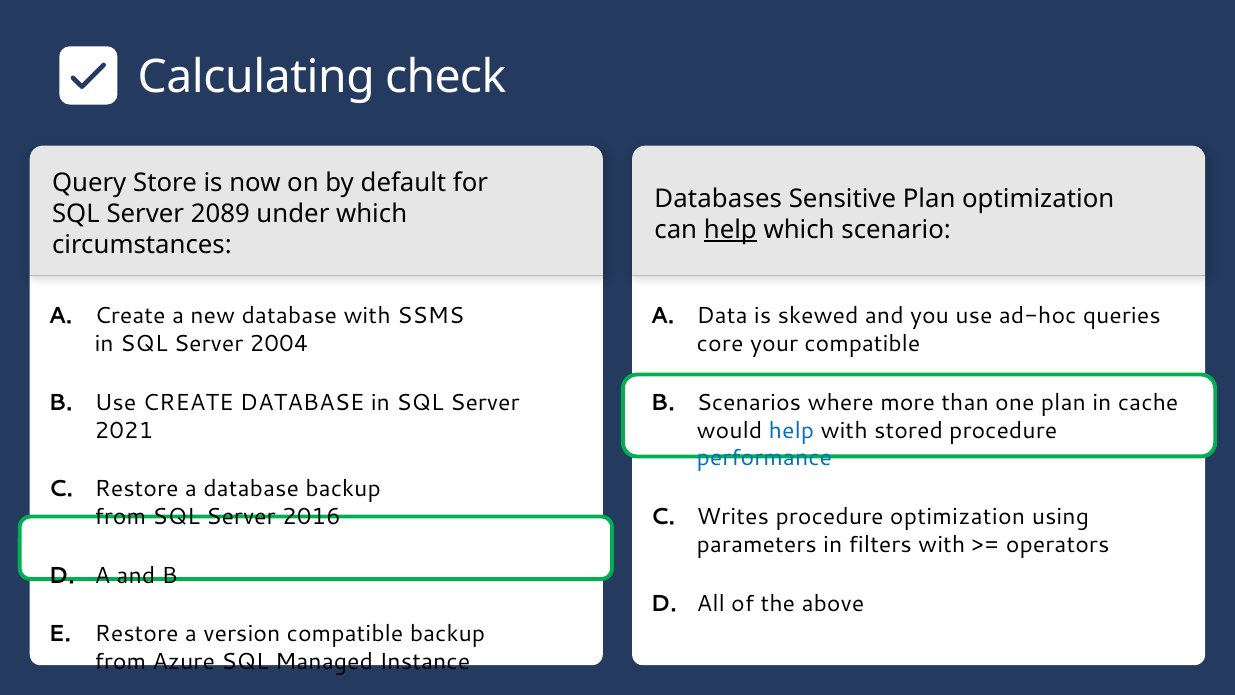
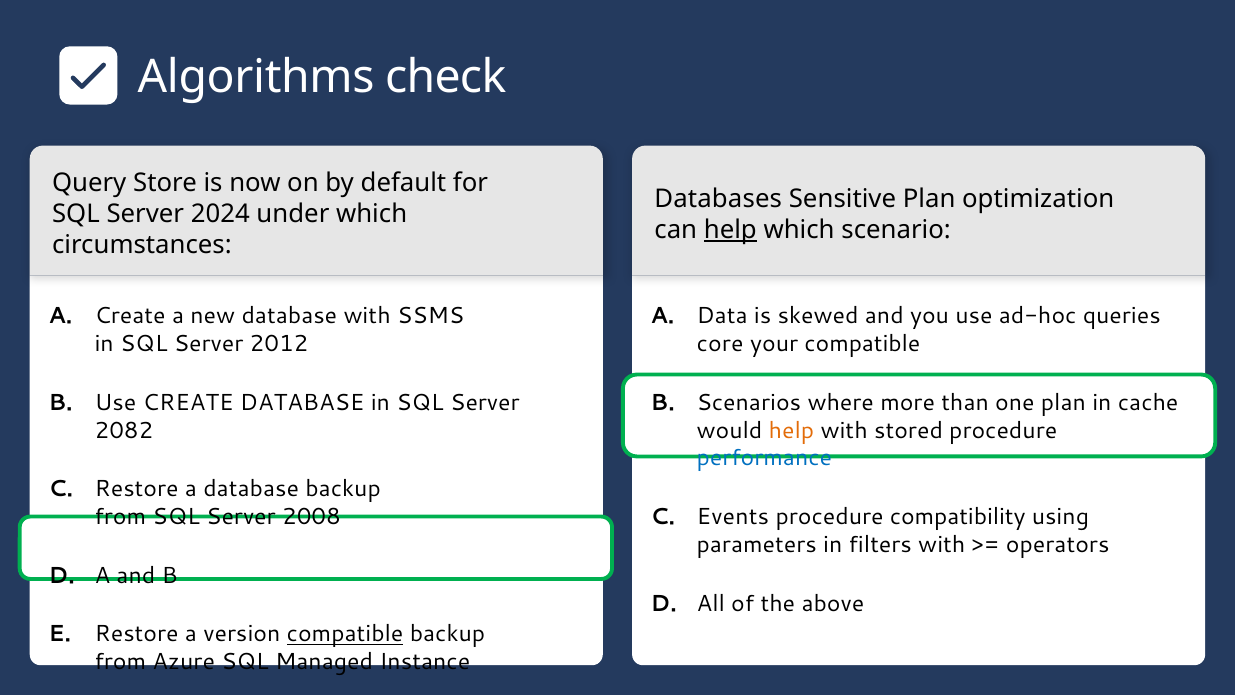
Calculating: Calculating -> Algorithms (256, 77)
2089: 2089 -> 2024 (220, 214)
2004: 2004 -> 2012 (279, 344)
2021: 2021 -> 2082 (124, 430)
help colour: blue -> orange (791, 430)
2016: 2016 -> 2008 (311, 517)
Writes: Writes -> Events (733, 517)
procedure optimization: optimization -> compatibility (958, 517)
compatible underline: none -> present (345, 634)
